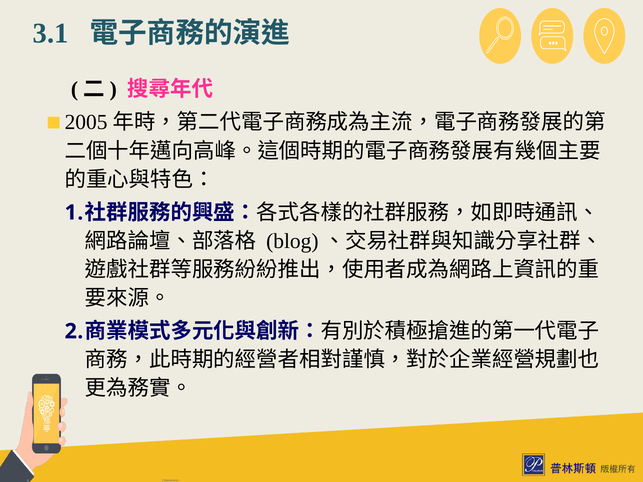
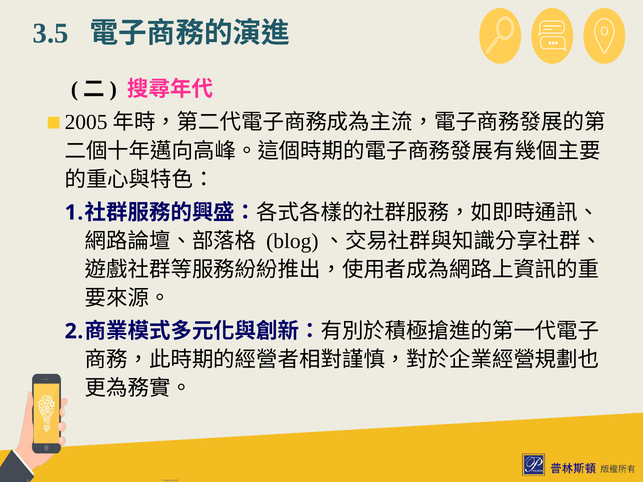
3.1: 3.1 -> 3.5 (51, 34)
